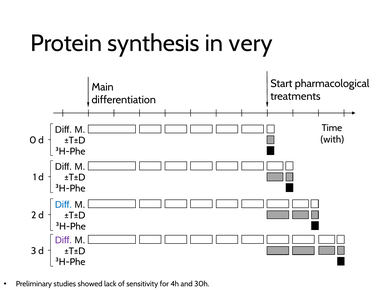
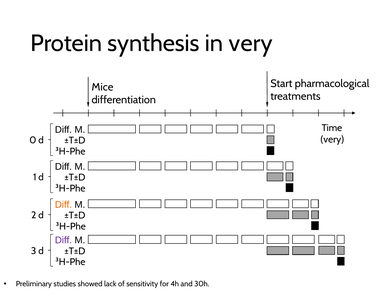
Main: Main -> Mice (102, 87)
with: with -> very (332, 140)
Diff colour: blue -> orange (63, 205)
